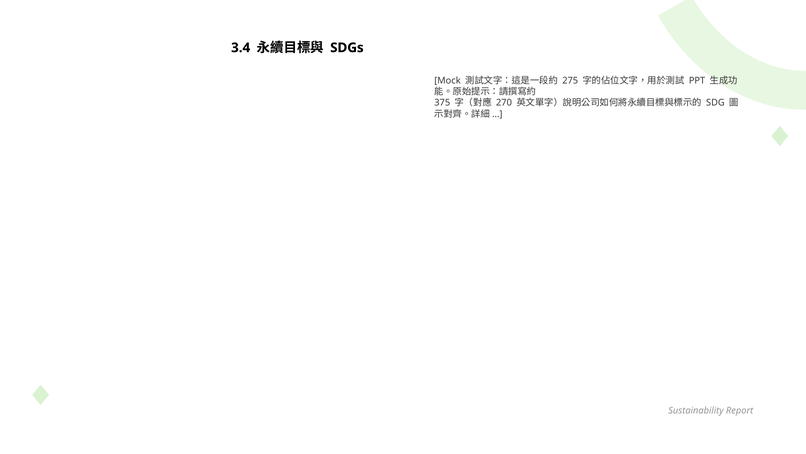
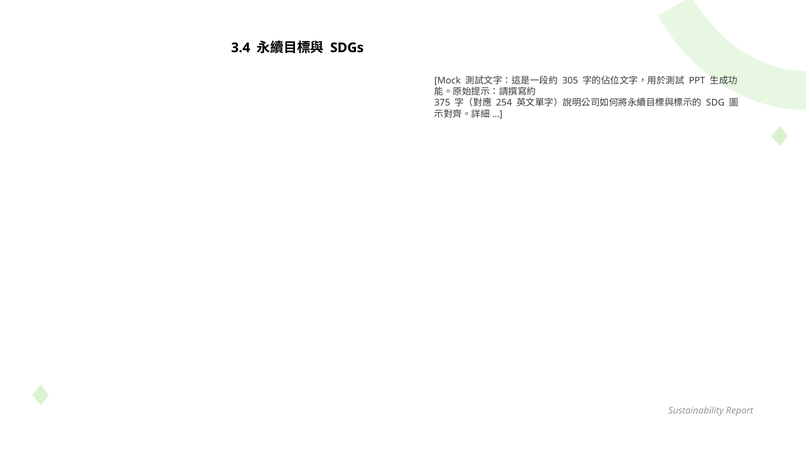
275: 275 -> 305 (570, 81)
270: 270 -> 254 (504, 103)
